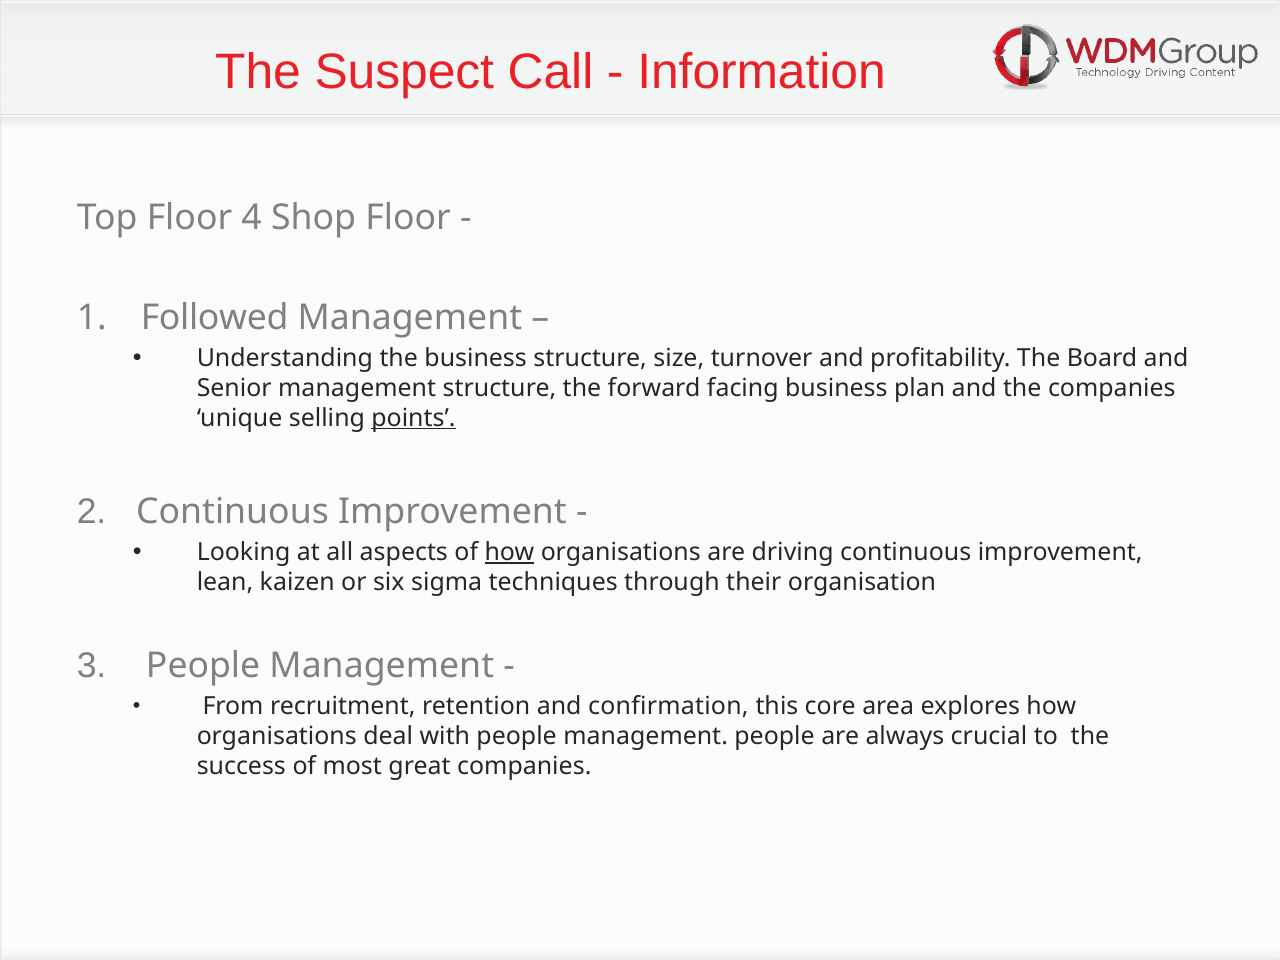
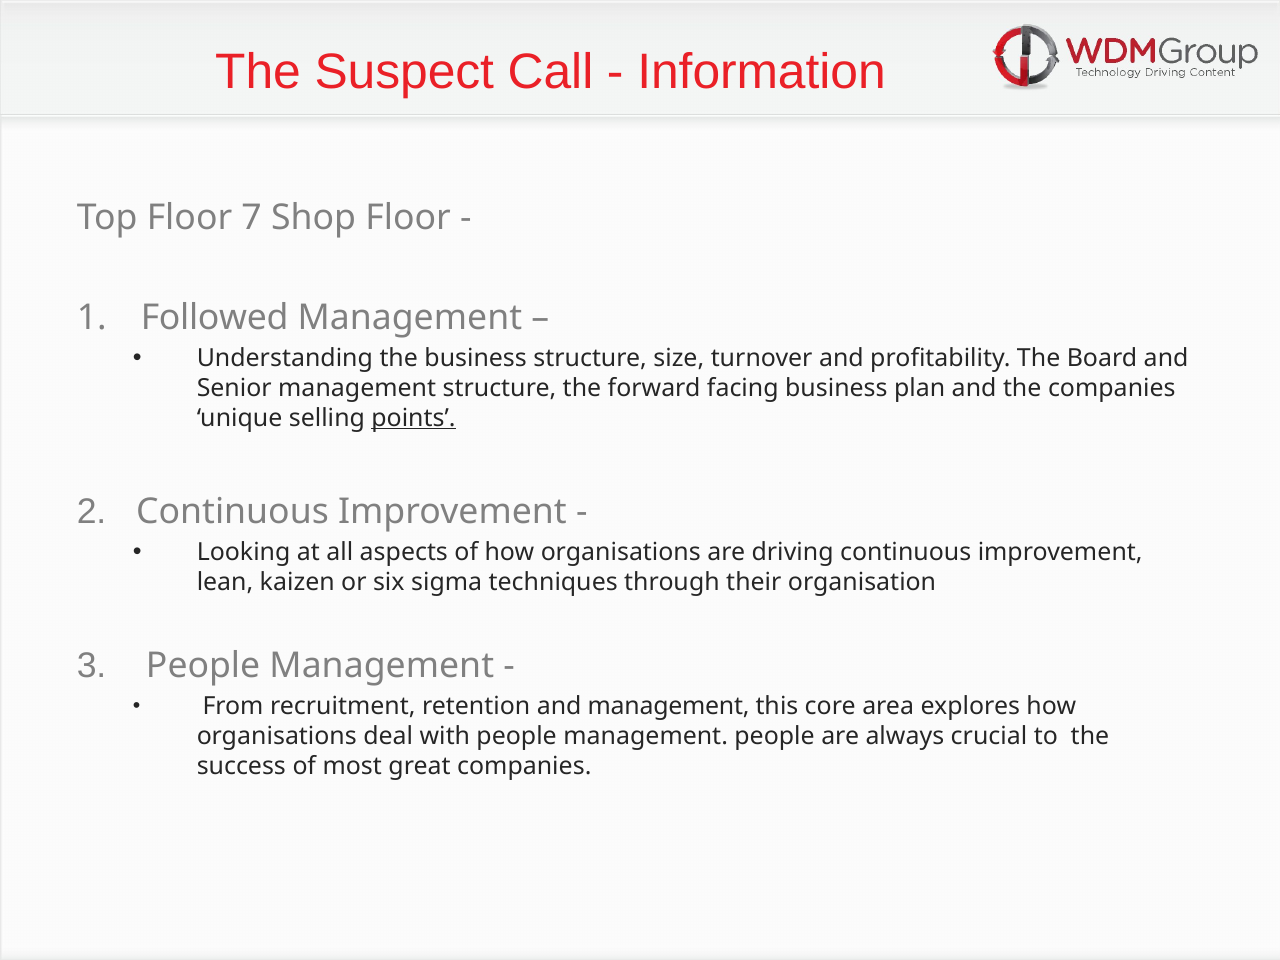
4: 4 -> 7 (252, 218)
how underline: present -> none (509, 552)
and confirmation: confirmation -> management (669, 707)
